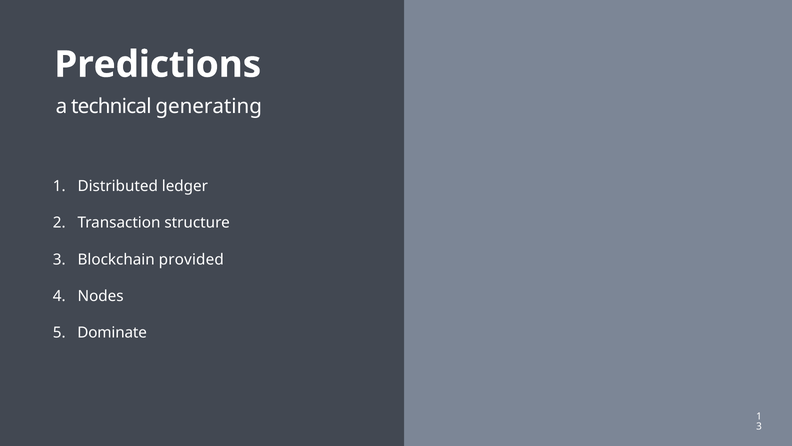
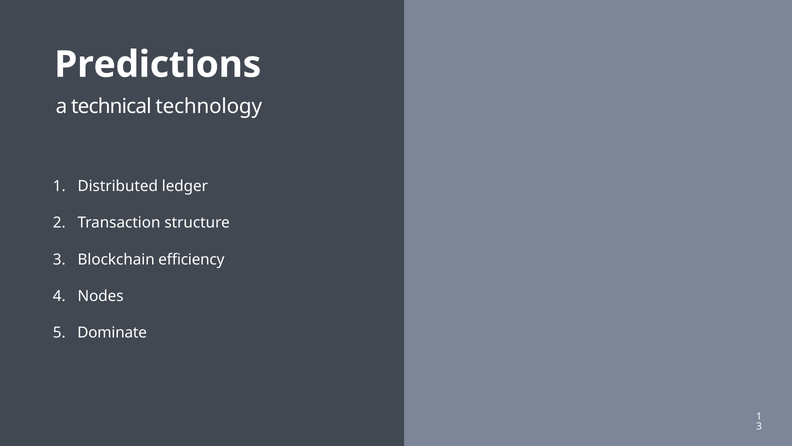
generating: generating -> technology (209, 106)
provided: provided -> efficiency (191, 259)
